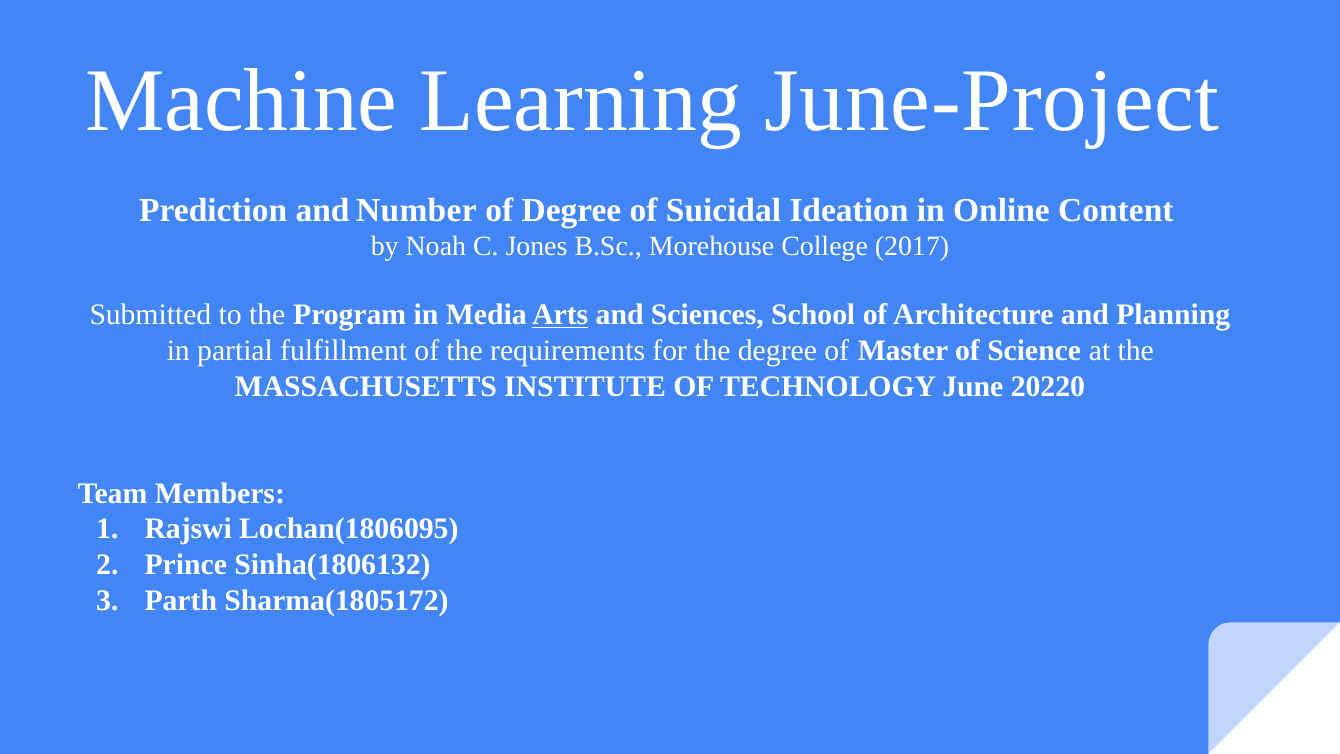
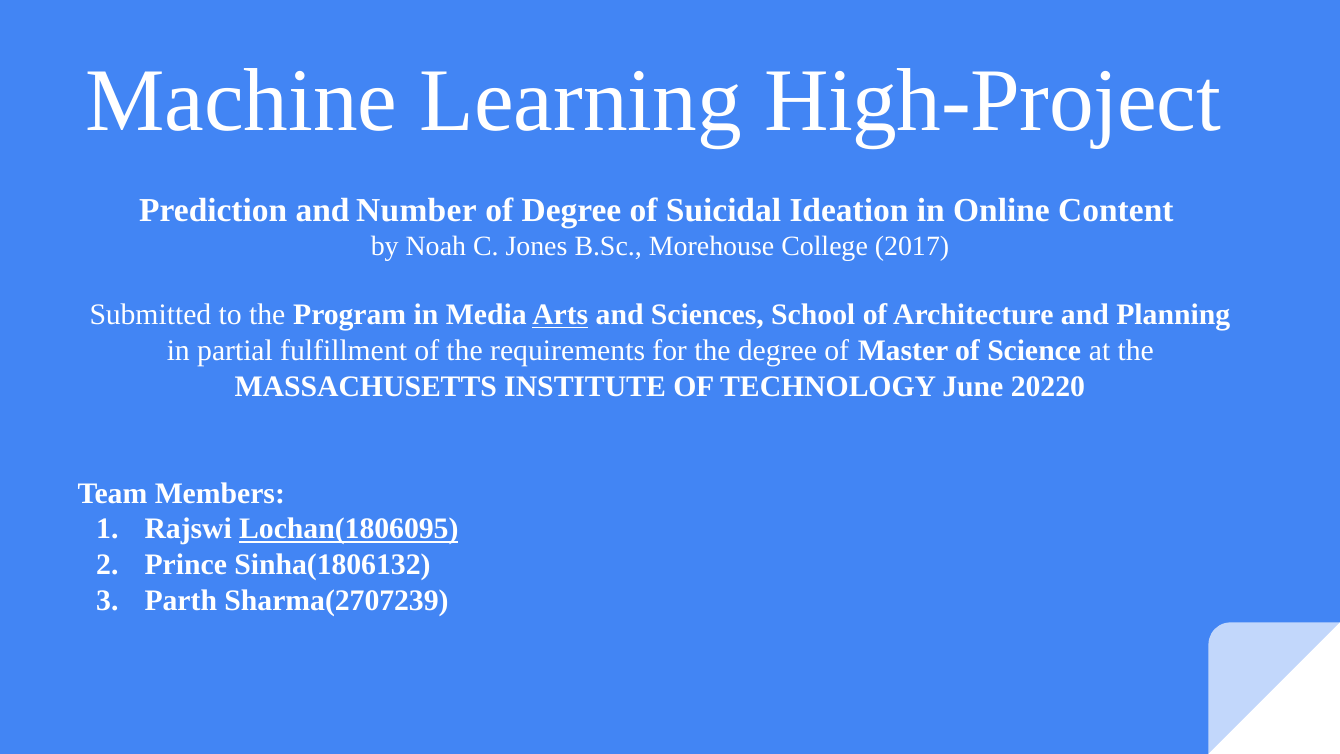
June-Project: June-Project -> High-Project (993, 101)
Lochan(1806095 underline: none -> present (349, 529)
Sharma(1805172: Sharma(1805172 -> Sharma(2707239 (337, 600)
